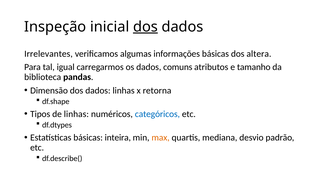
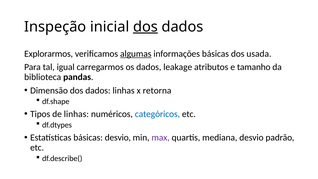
Irrelevantes: Irrelevantes -> Explorarmos (49, 54)
algumas underline: none -> present (136, 54)
altera: altera -> usada (259, 54)
comuns: comuns -> leakage (178, 67)
básicas inteira: inteira -> desvio (118, 137)
max colour: orange -> purple (161, 137)
